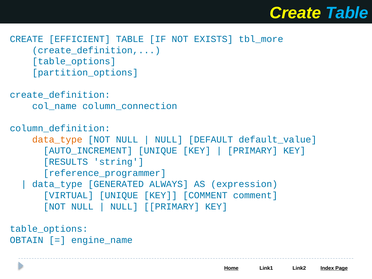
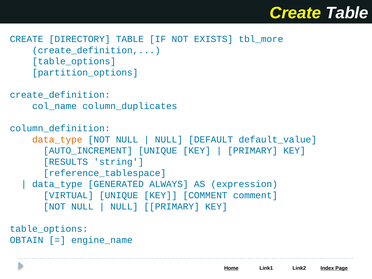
Table colour: light blue -> white (347, 13)
EFFICIENT: EFFICIENT -> DIRECTORY (80, 39)
column_connection: column_connection -> column_duplicates (130, 106)
reference_programmer: reference_programmer -> reference_tablespace (105, 173)
